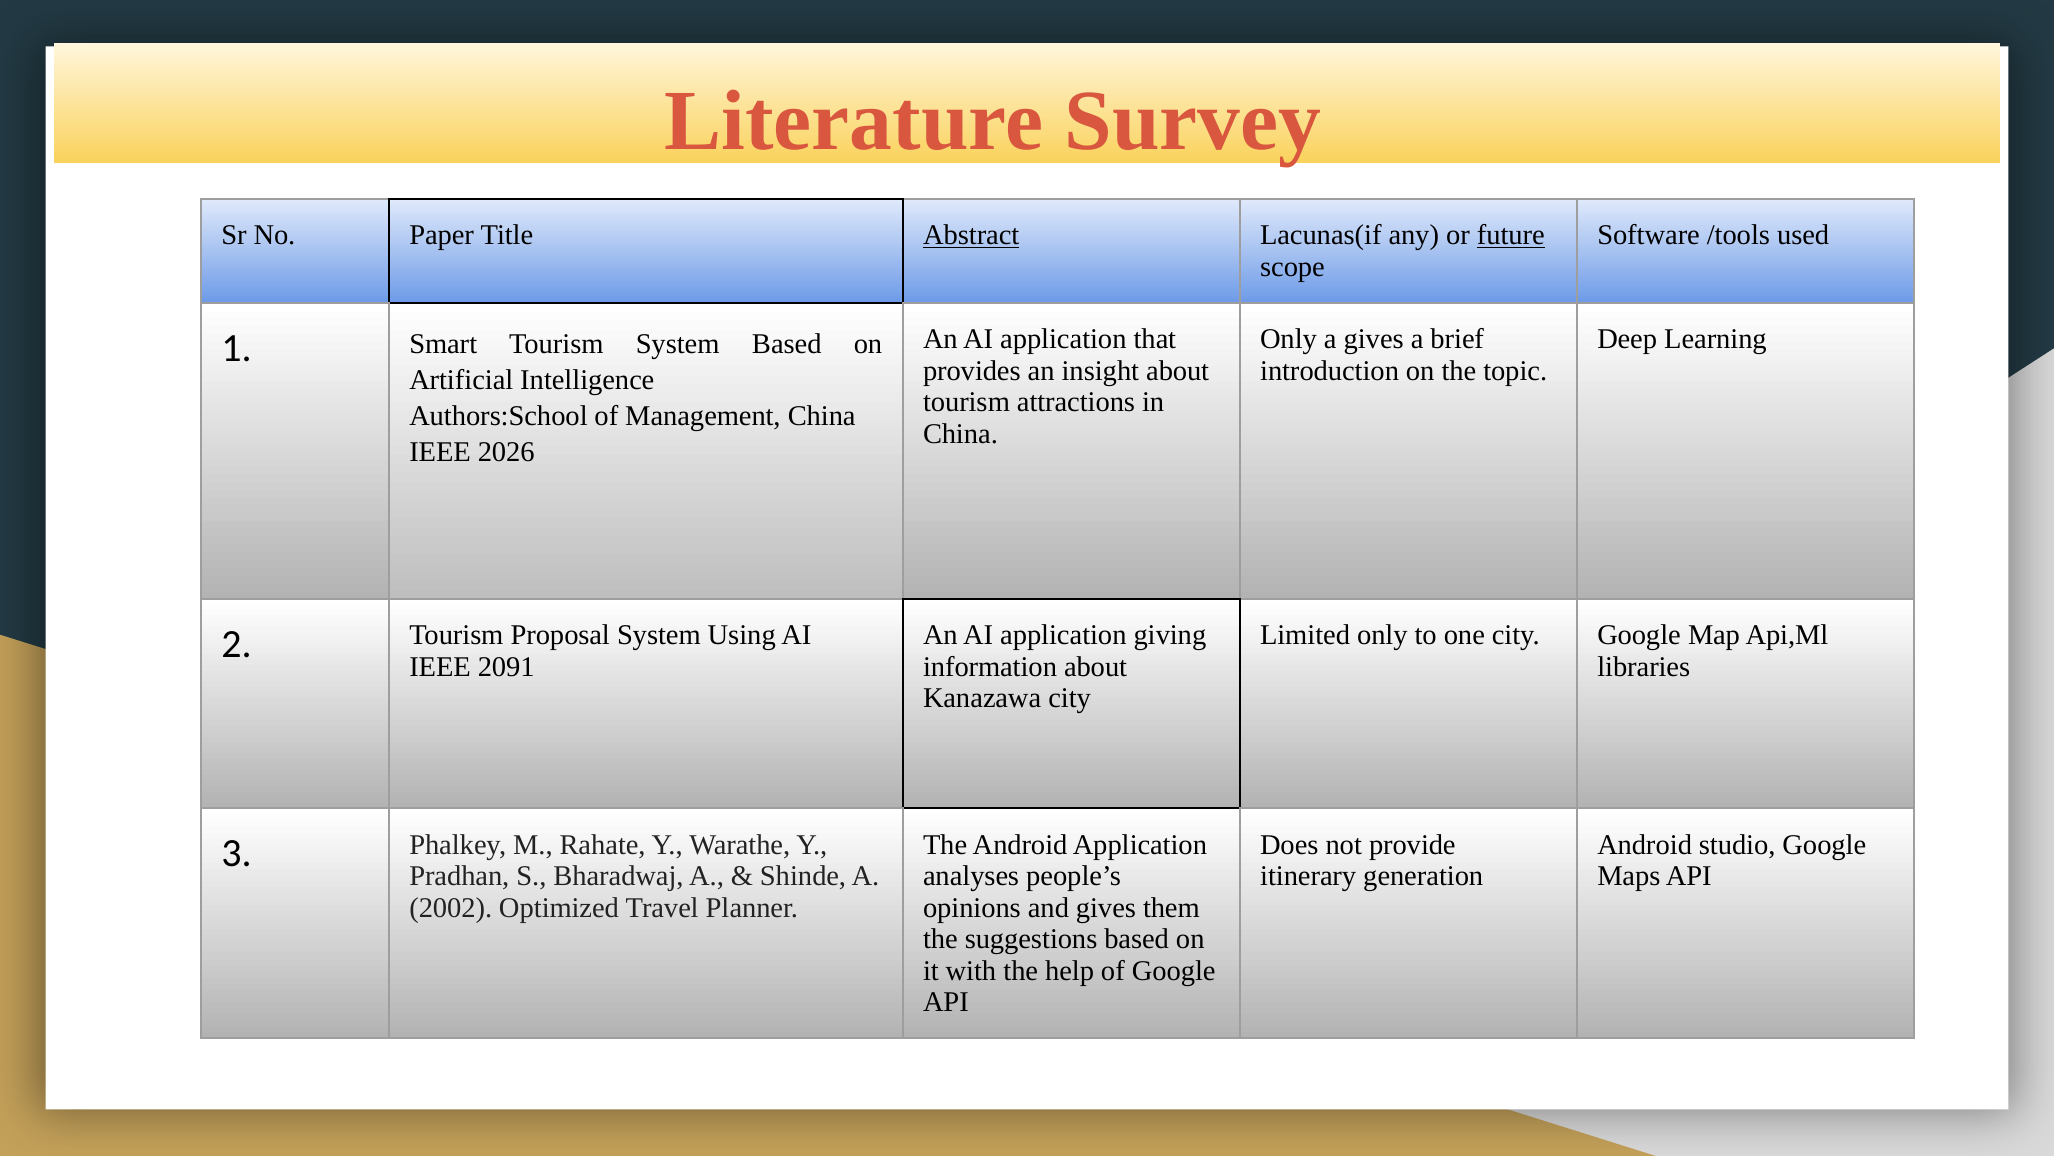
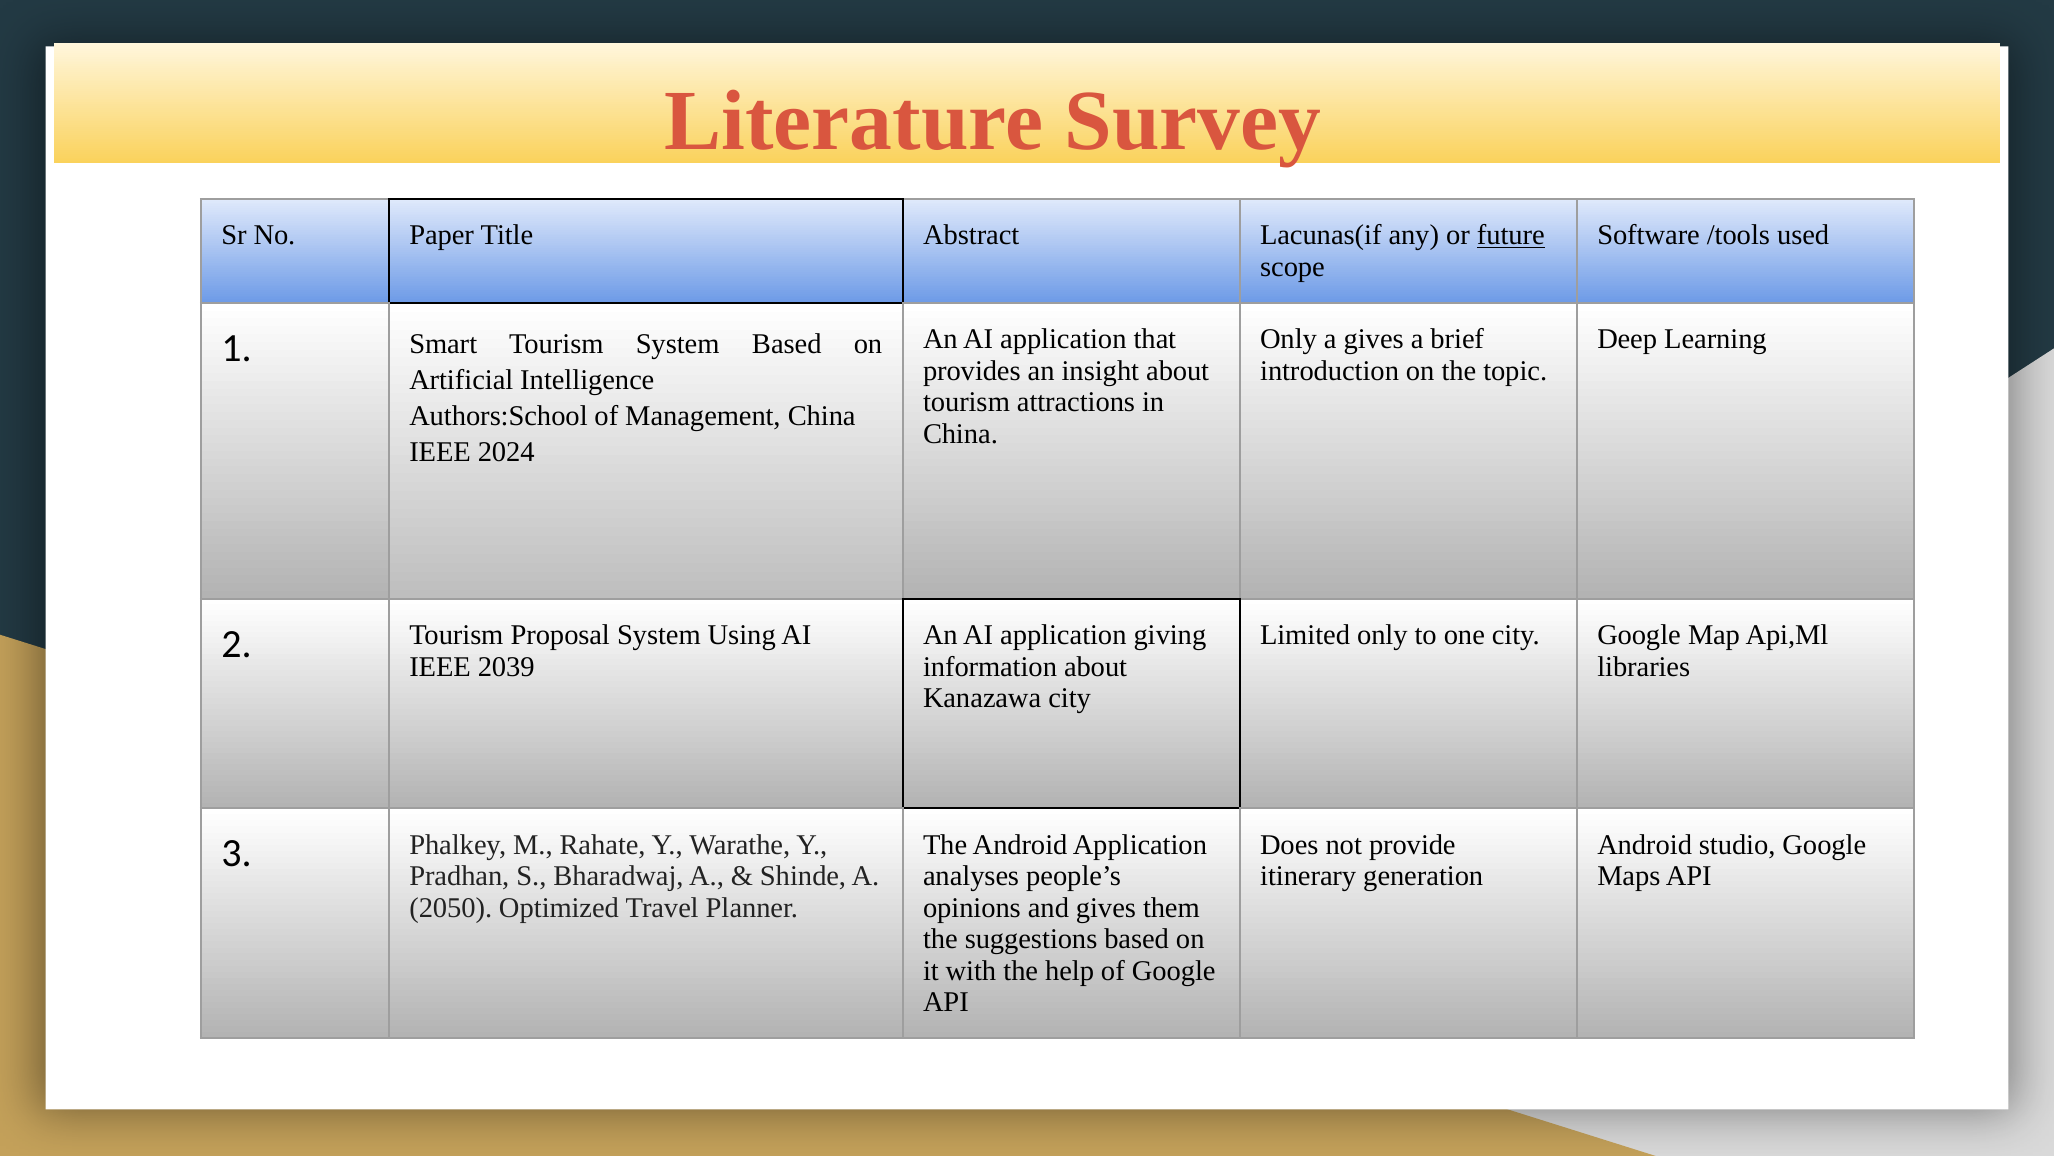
Abstract underline: present -> none (971, 235)
2026: 2026 -> 2024 (506, 452)
2091: 2091 -> 2039 (506, 666)
2002: 2002 -> 2050 (451, 907)
